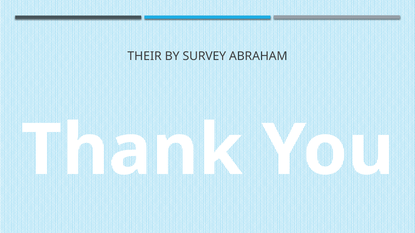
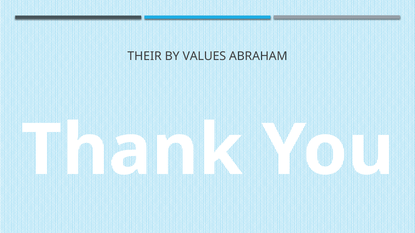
SURVEY: SURVEY -> VALUES (204, 56)
